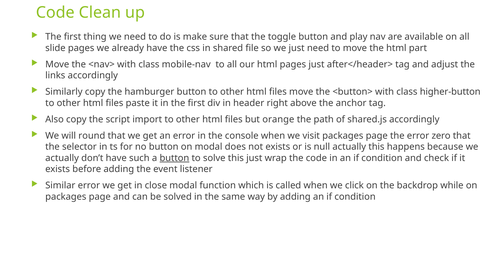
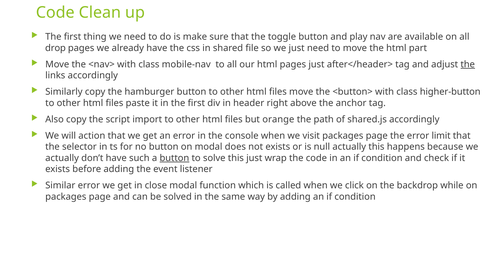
slide: slide -> drop (55, 48)
the underline: none -> present (468, 64)
round: round -> action (92, 136)
zero: zero -> limit (441, 136)
